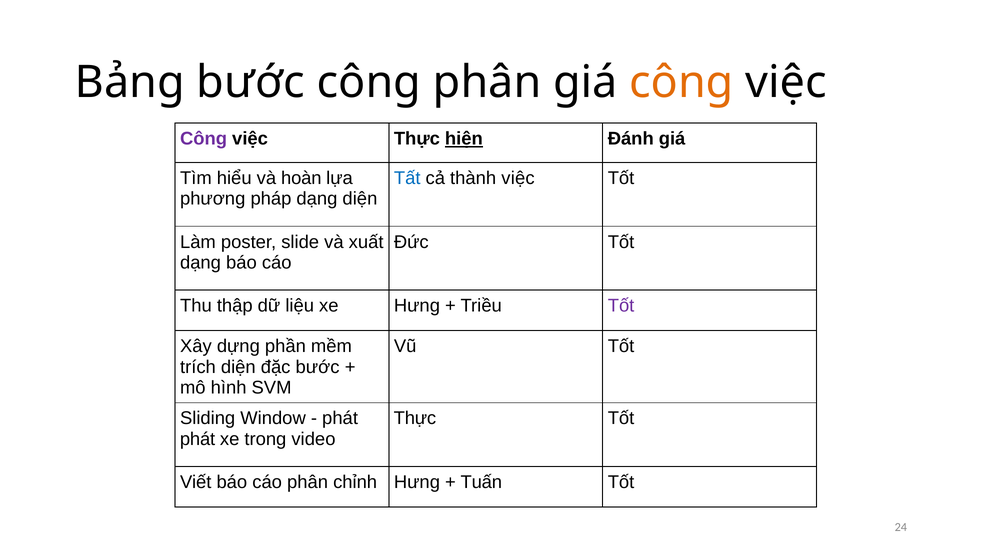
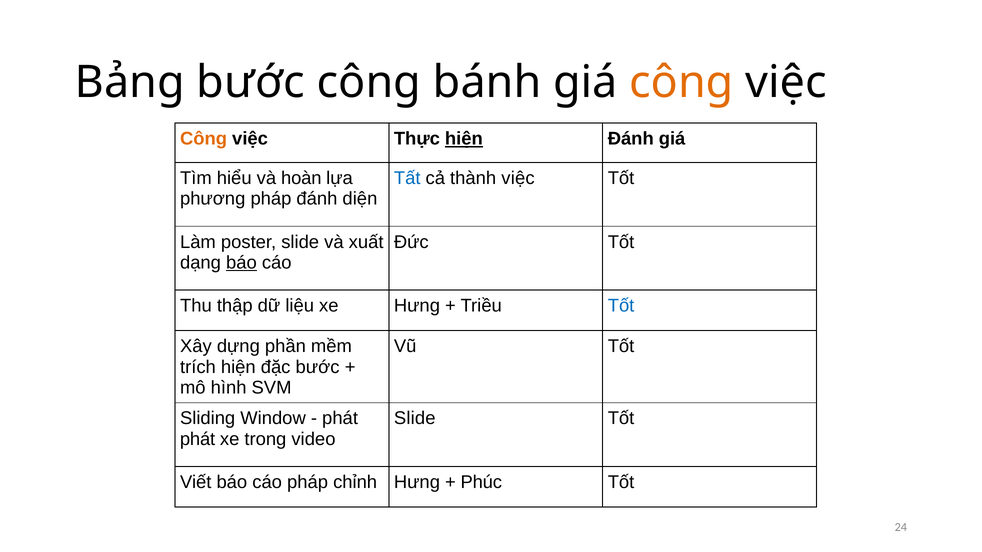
công phân: phân -> bánh (487, 82)
Công colour: purple -> orange (204, 139)
pháp dạng: dạng -> đánh (317, 199)
báo underline: none -> present (241, 263)
Tốt colour: purple -> blue (621, 306)
trích diện: diện -> hiện (238, 367)
Thực: Thực -> Slide (415, 419)
cáo phân: phân -> pháp (308, 483)
Tuấn: Tuấn -> Phúc (481, 483)
